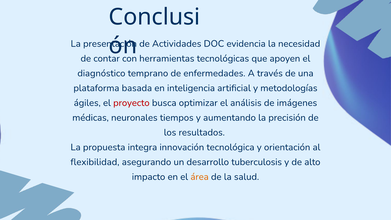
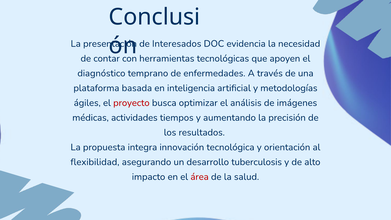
Actividades: Actividades -> Interesados (177, 44)
neuronales: neuronales -> actividades (134, 118)
área colour: orange -> red (200, 177)
